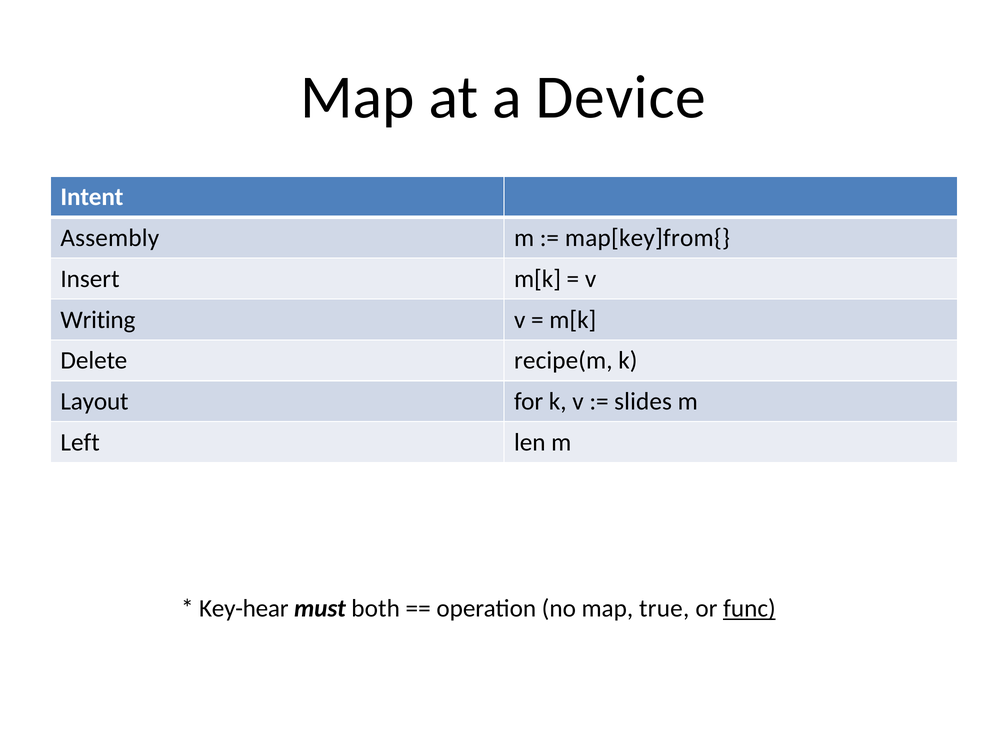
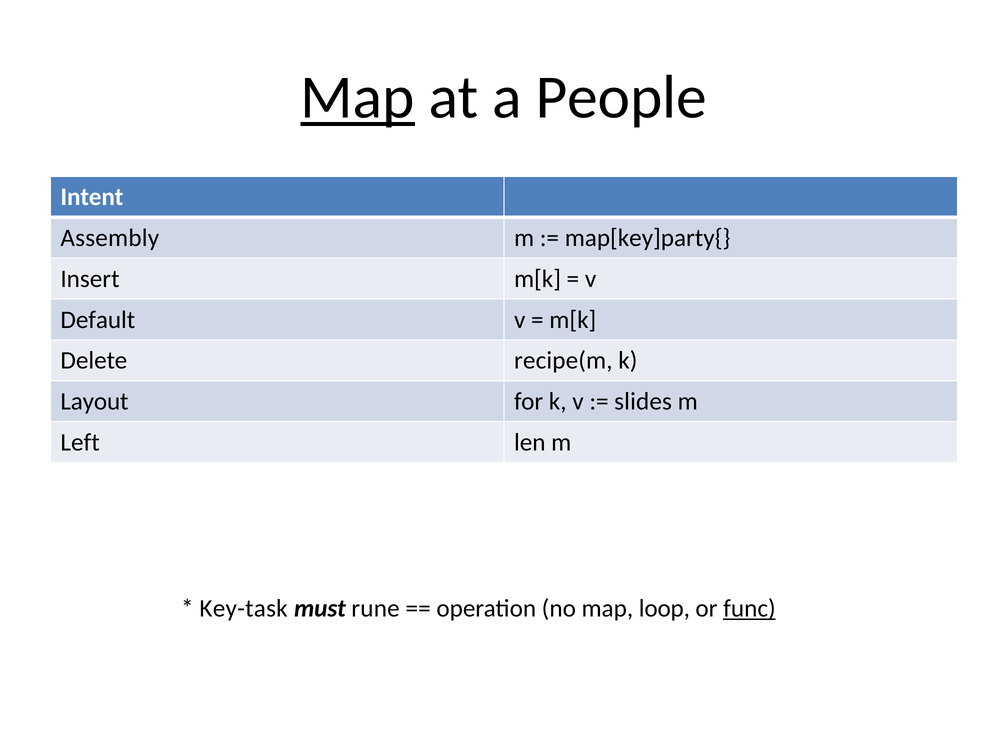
Map underline: none -> present (358, 98)
Device: Device -> People (621, 98)
map[key]from{: map[key]from{ -> map[key]party{ (648, 238)
Writing: Writing -> Default (98, 320)
Key-hear: Key-hear -> Key-task (244, 608)
both: both -> rune (376, 608)
true: true -> loop (664, 608)
